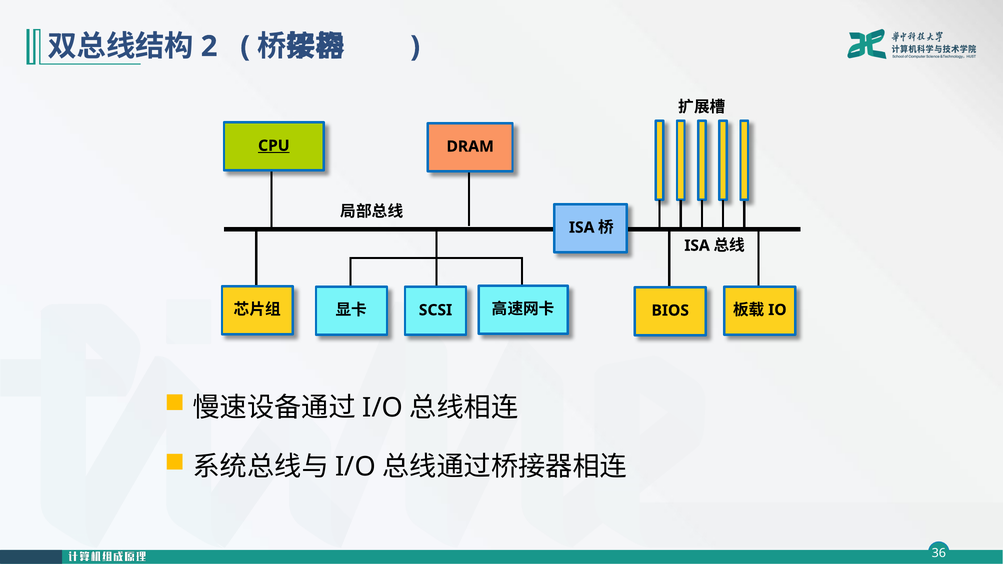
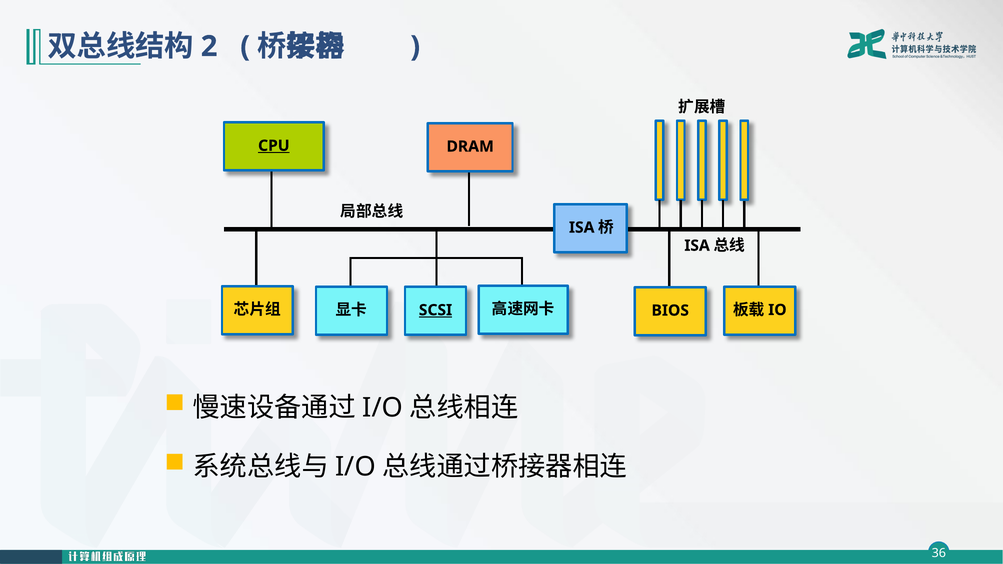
SCSI underline: none -> present (435, 310)
